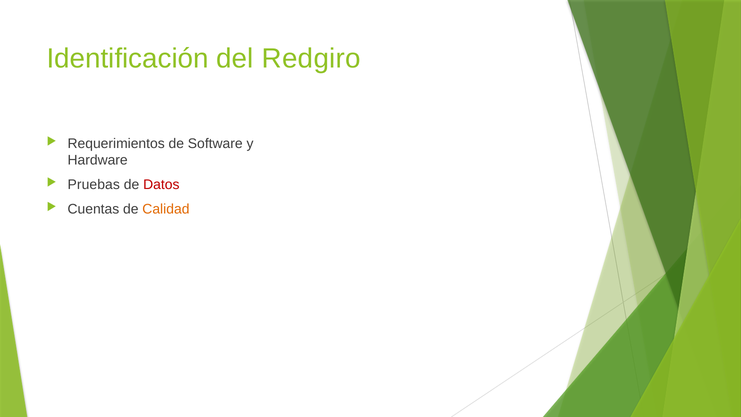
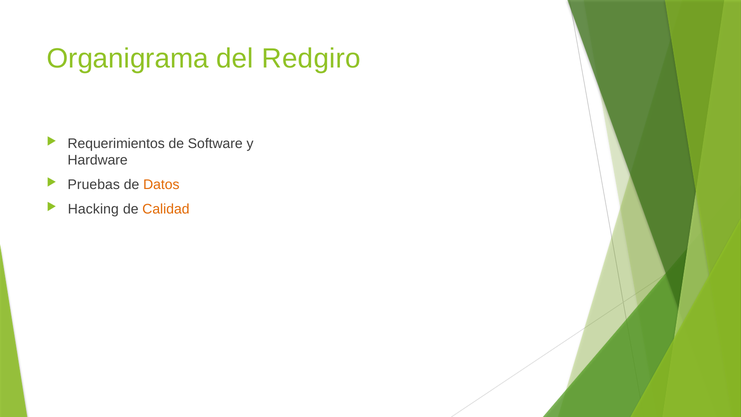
Identificación: Identificación -> Organigrama (128, 58)
Datos colour: red -> orange (161, 184)
Cuentas: Cuentas -> Hacking (93, 209)
